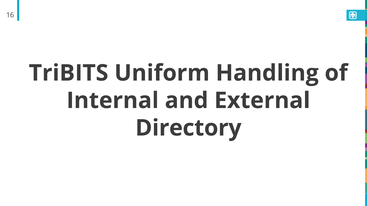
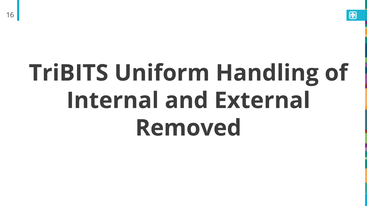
Directory: Directory -> Removed (188, 128)
